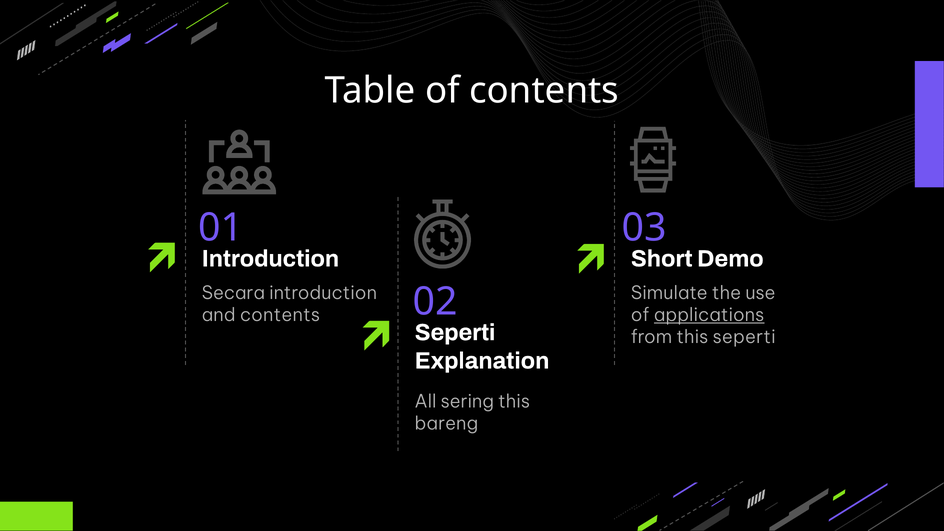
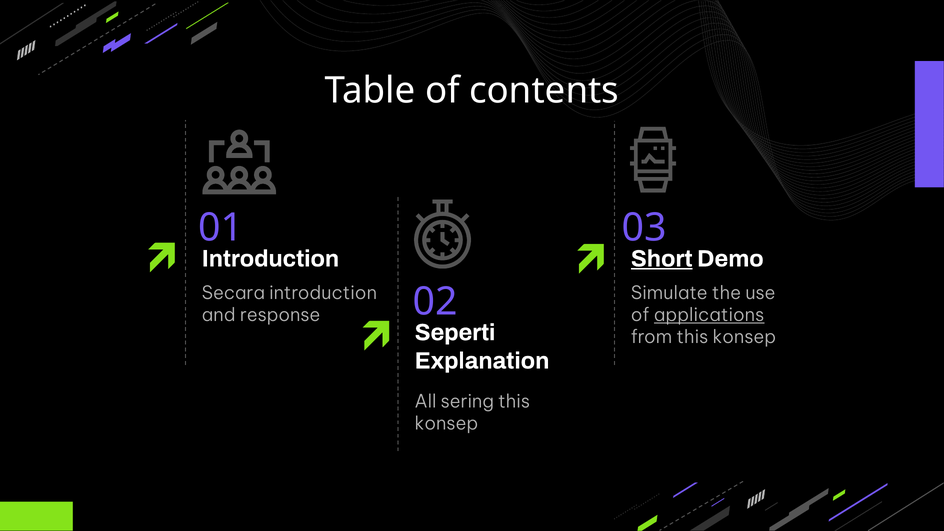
Short underline: none -> present (662, 259)
and contents: contents -> response (280, 315)
from this seperti: seperti -> konsep (744, 337)
bareng: bareng -> konsep (446, 424)
